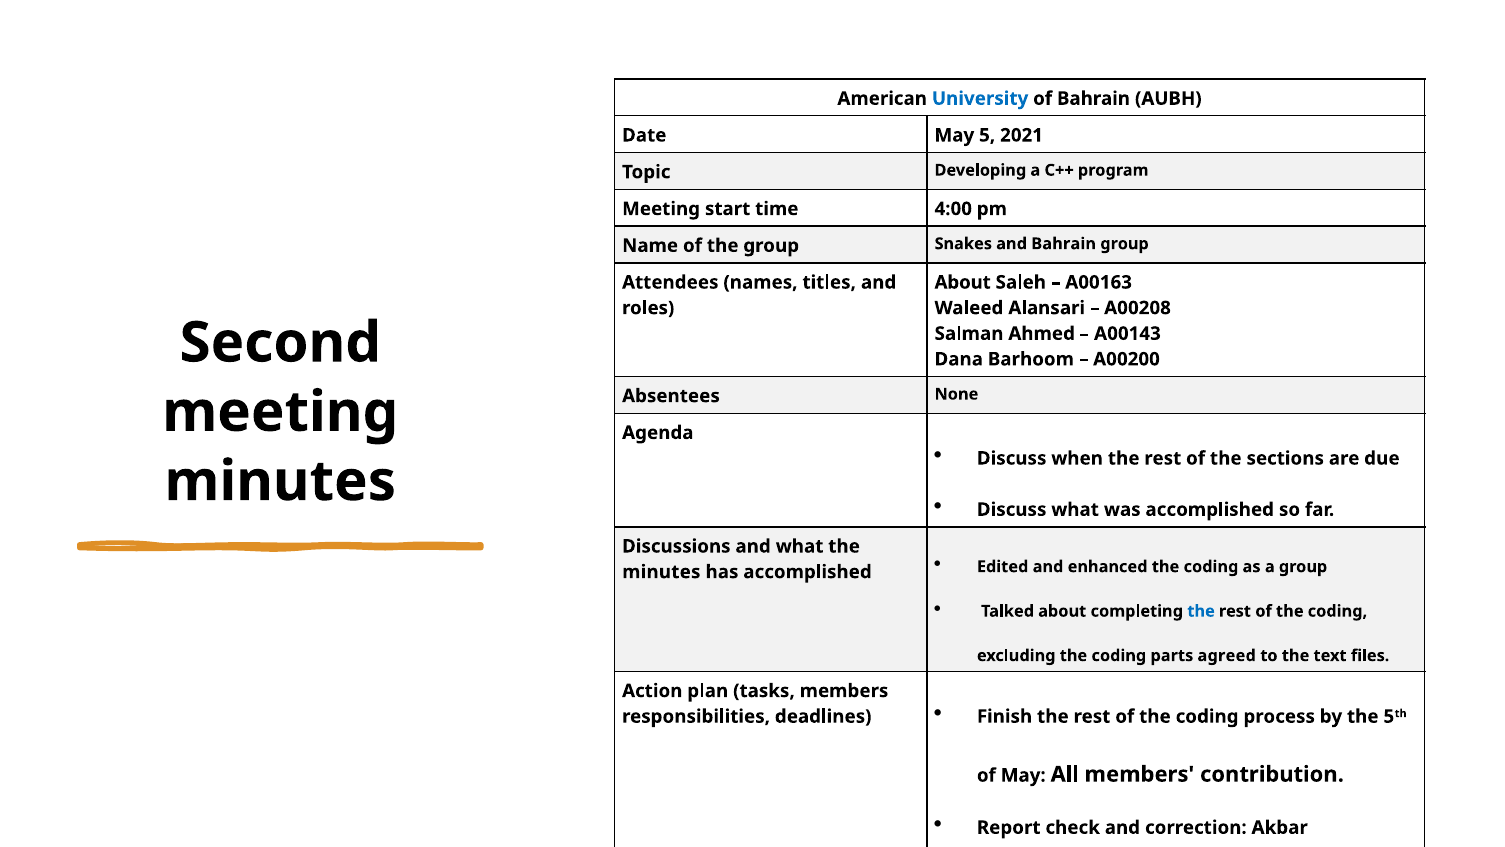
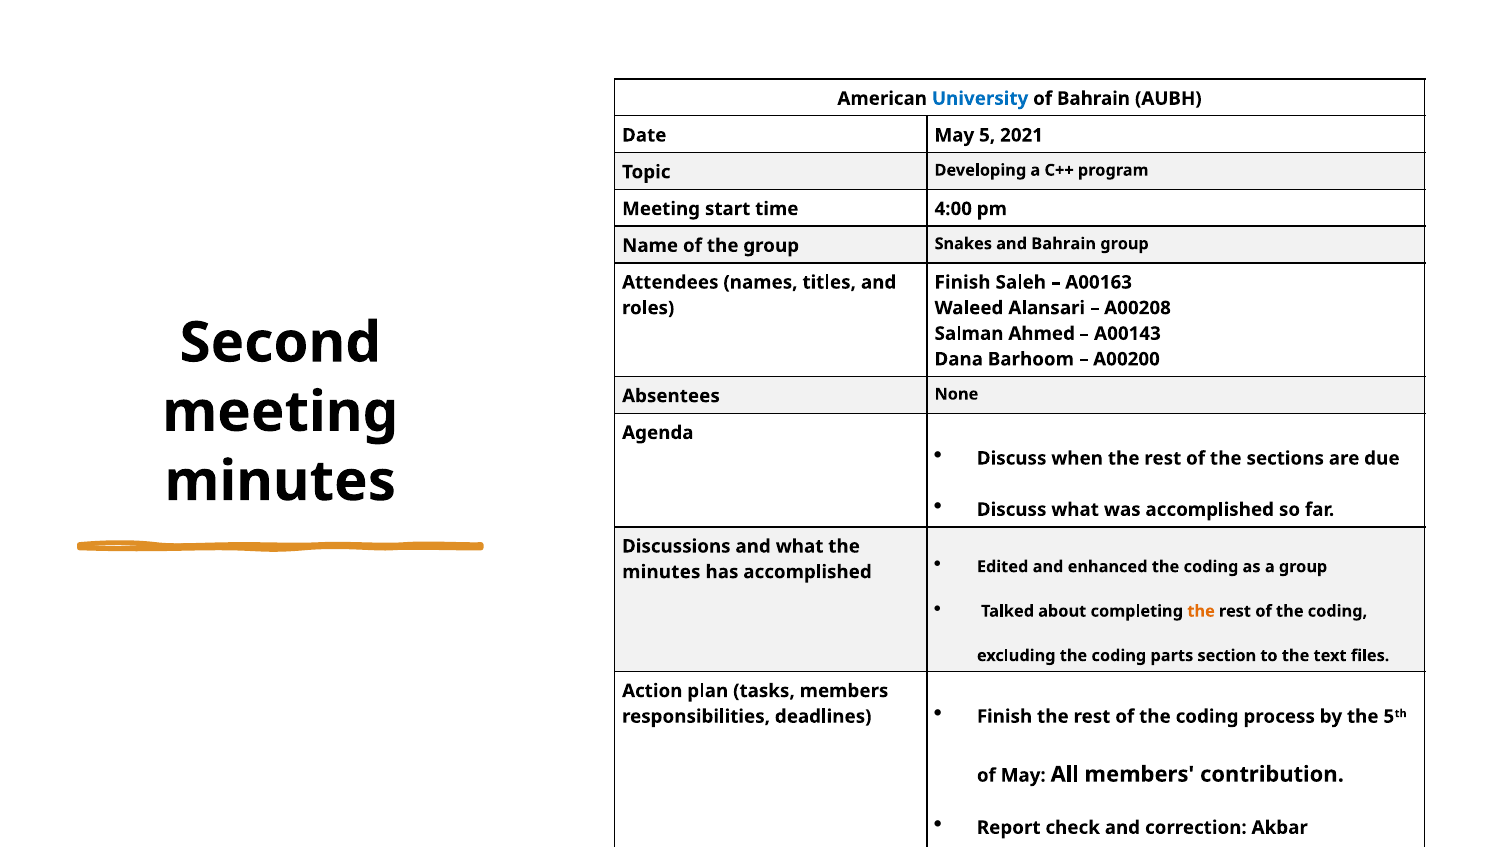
About: About -> Finish (963, 282)
the colour: blue -> orange (1201, 611)
agreed: agreed -> section (1227, 655)
